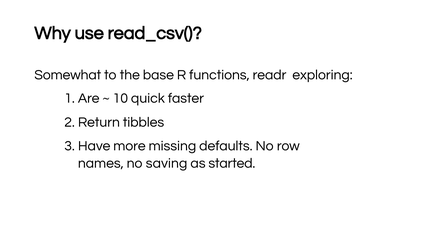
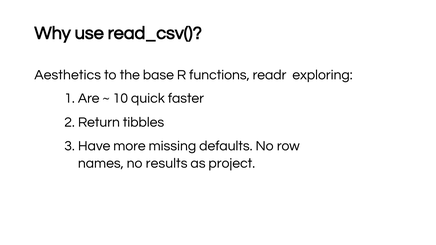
Somewhat: Somewhat -> Aesthetics (68, 75)
saving: saving -> results (167, 163)
started: started -> project (232, 163)
